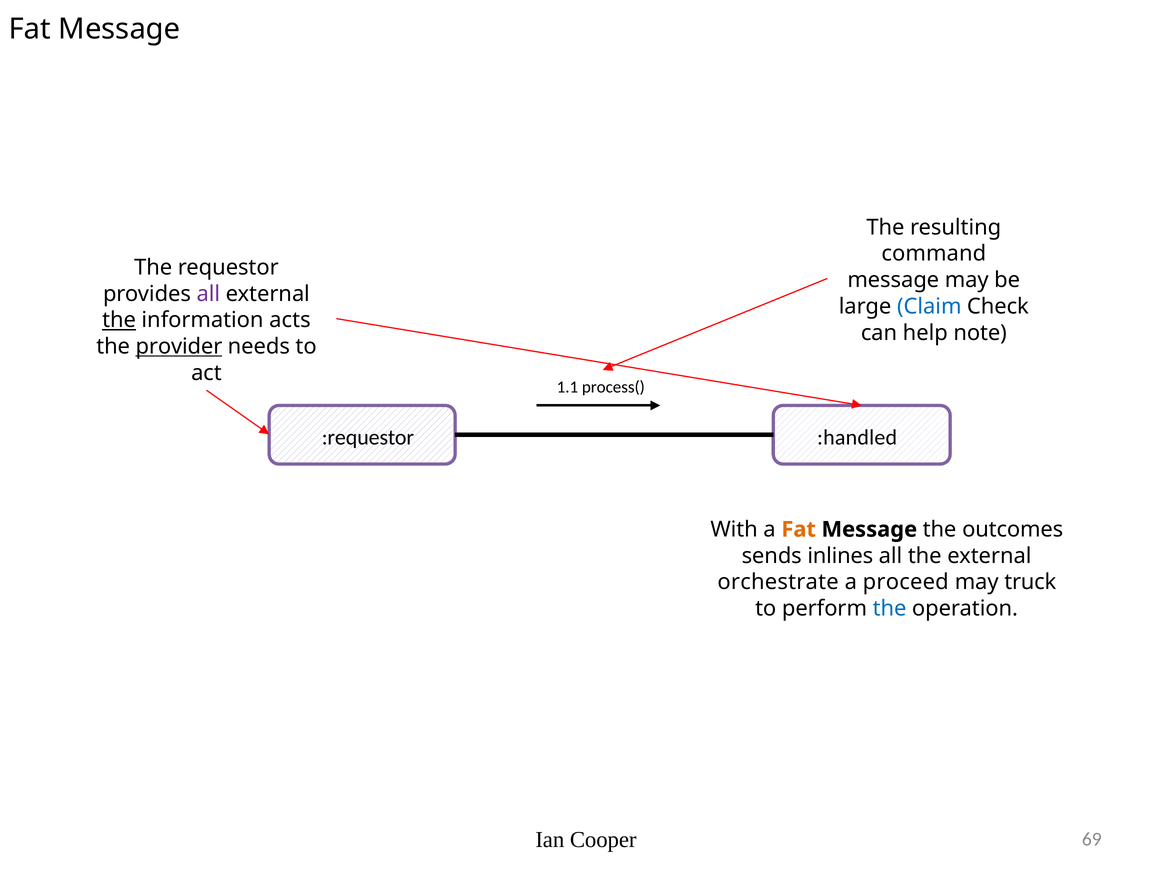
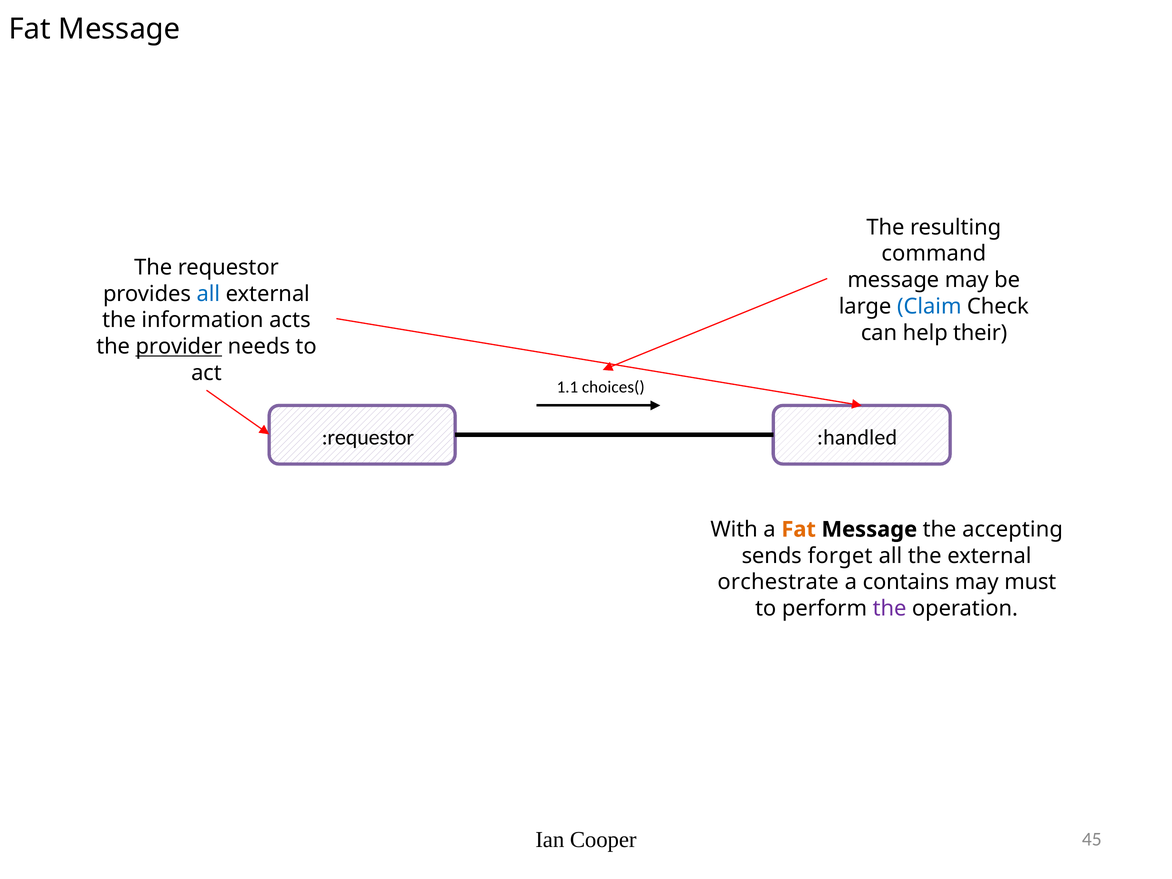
all colour: purple -> blue (208, 294)
the underline: present -> none (119, 320)
note: note -> their (980, 333)
process(: process( -> choices( (613, 387)
outcomes: outcomes -> accepting (1013, 529)
inlines: inlines -> forget (840, 556)
proceed: proceed -> contains (906, 582)
truck: truck -> must (1030, 582)
the colour: blue -> purple (890, 609)
69: 69 -> 45 (1092, 839)
